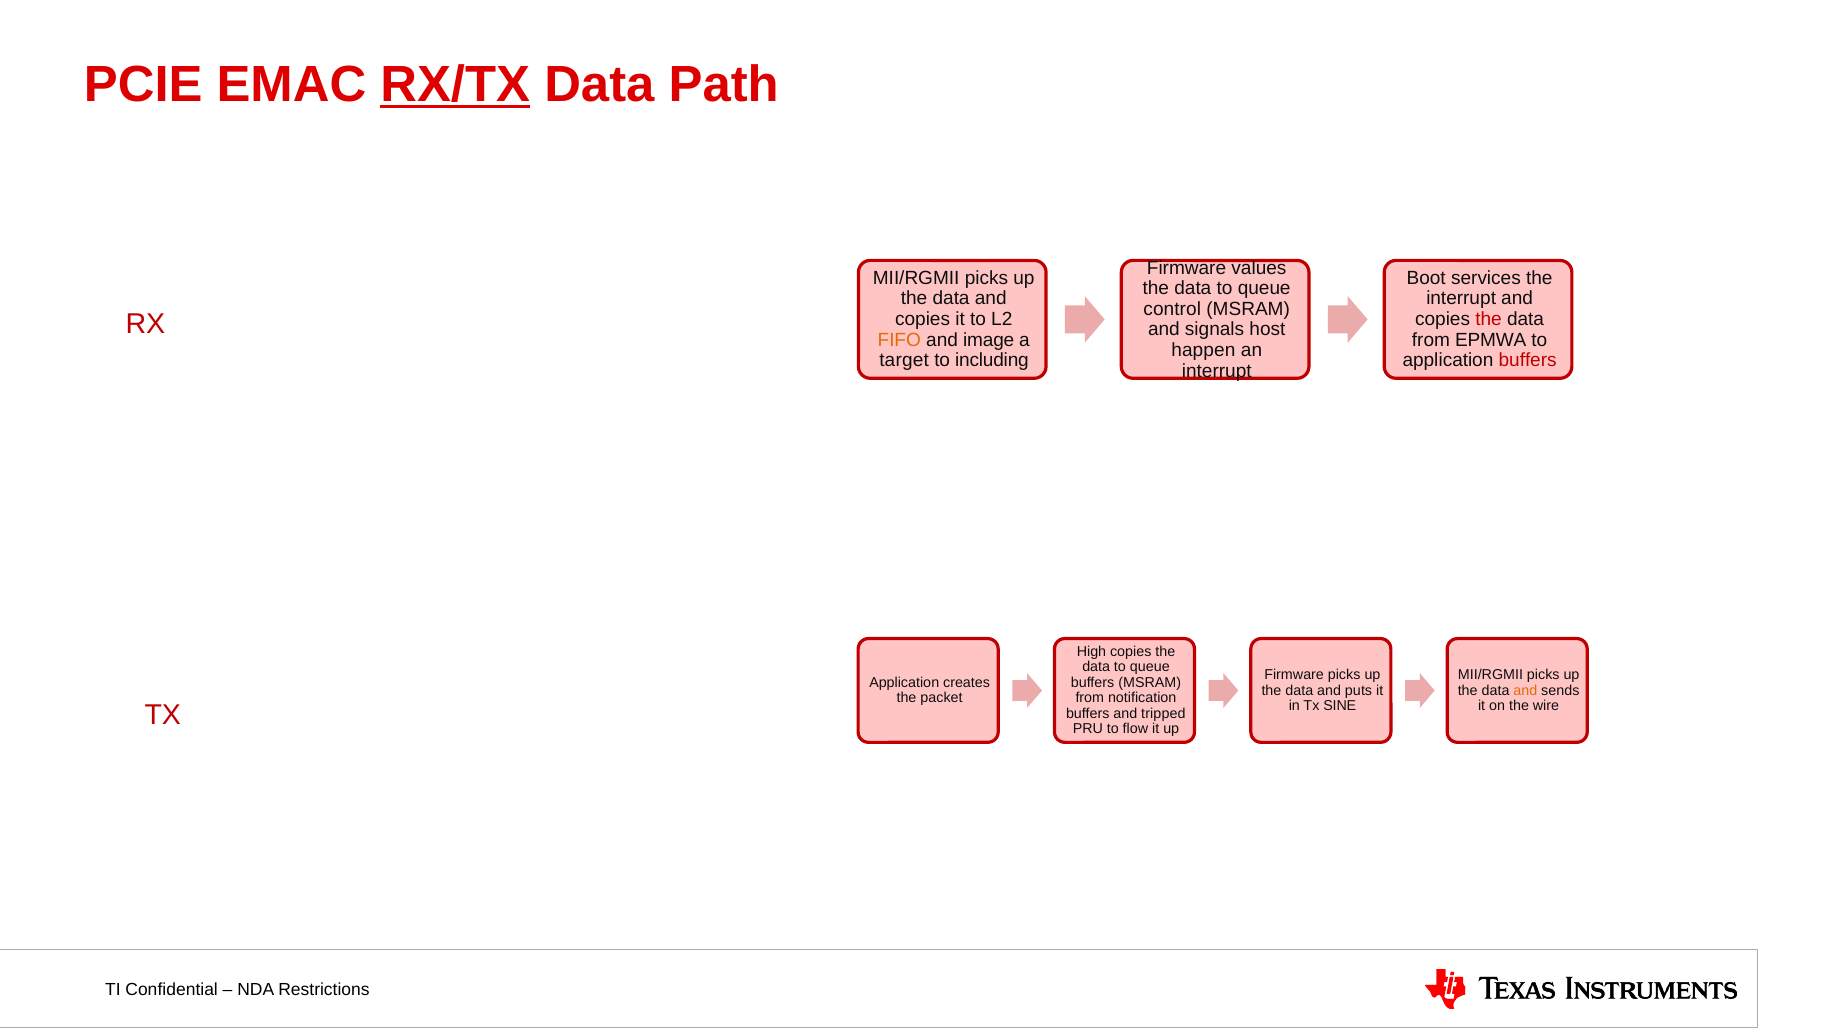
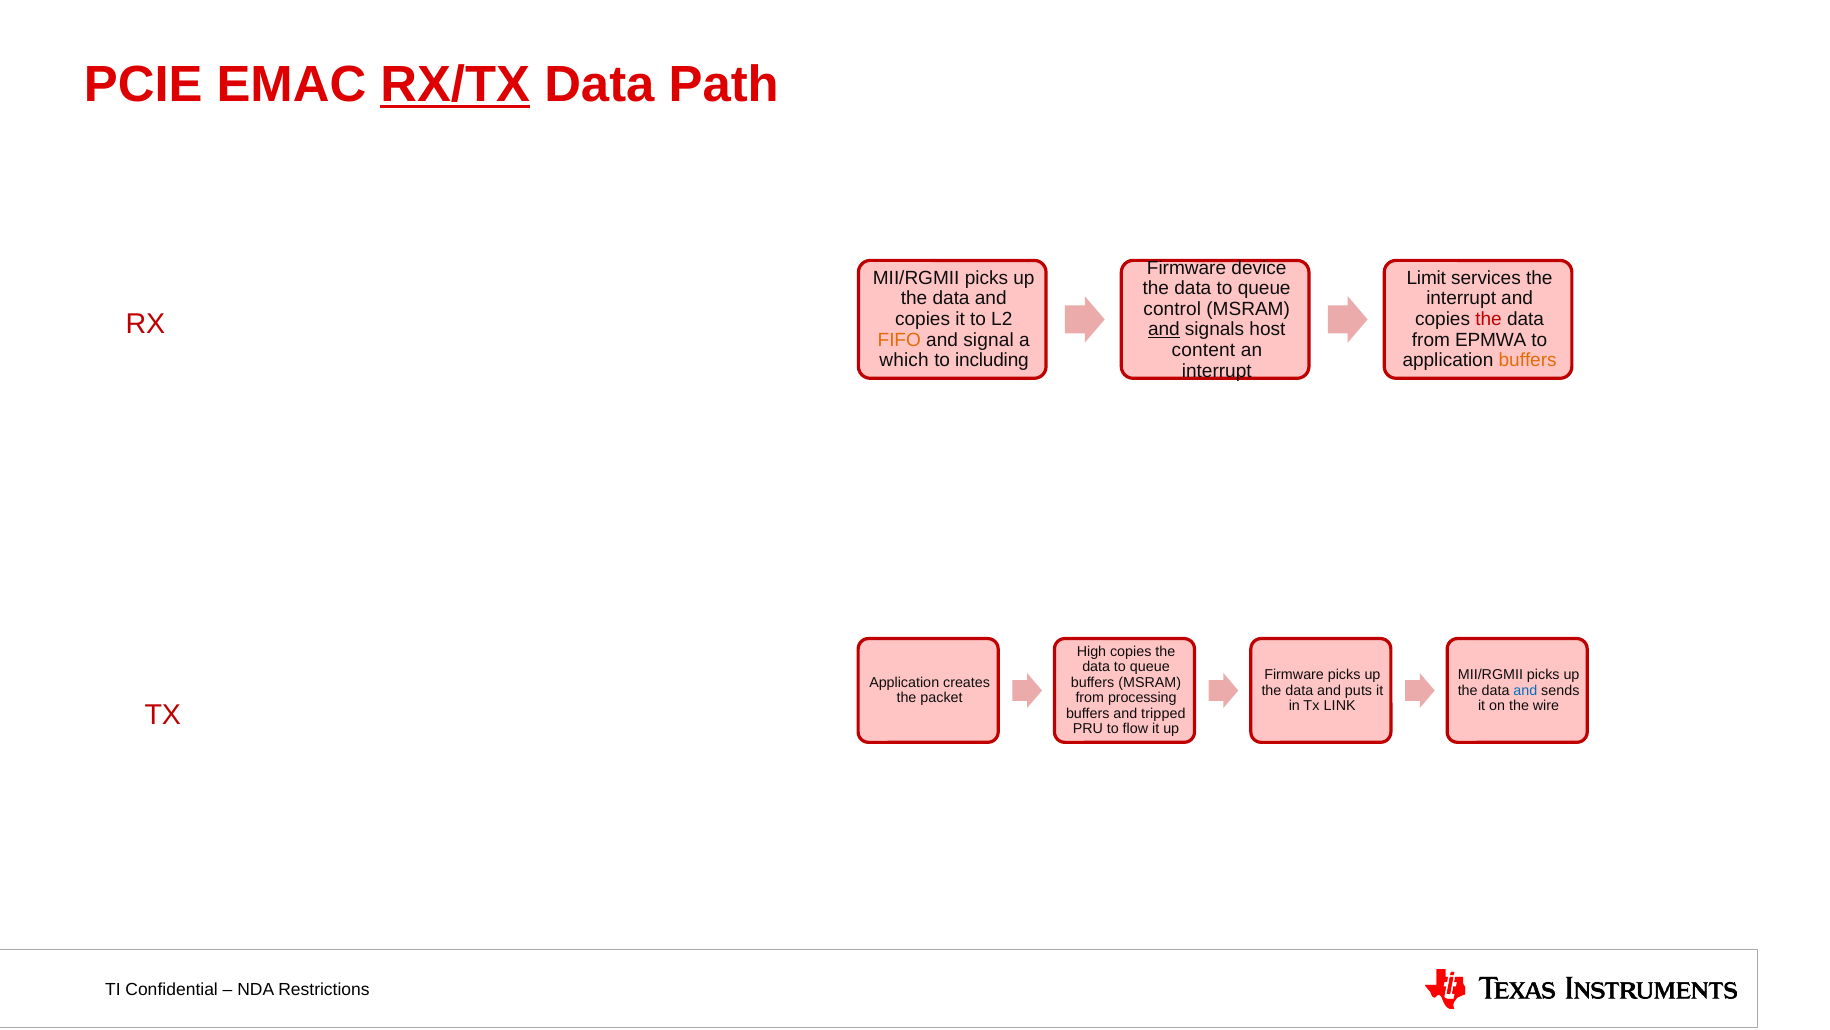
values: values -> device (1259, 268)
Boot: Boot -> Limit (1426, 278)
and underline: none -> present (1164, 329)
image: image -> signal (989, 340)
happen: happen -> content (1203, 350)
target: target -> which (904, 360)
buffers colour: red -> orange (1528, 360)
and colour: orange -> blue (1525, 690)
notification: notification -> processing (1142, 698)
SINE: SINE -> LINK (1340, 705)
